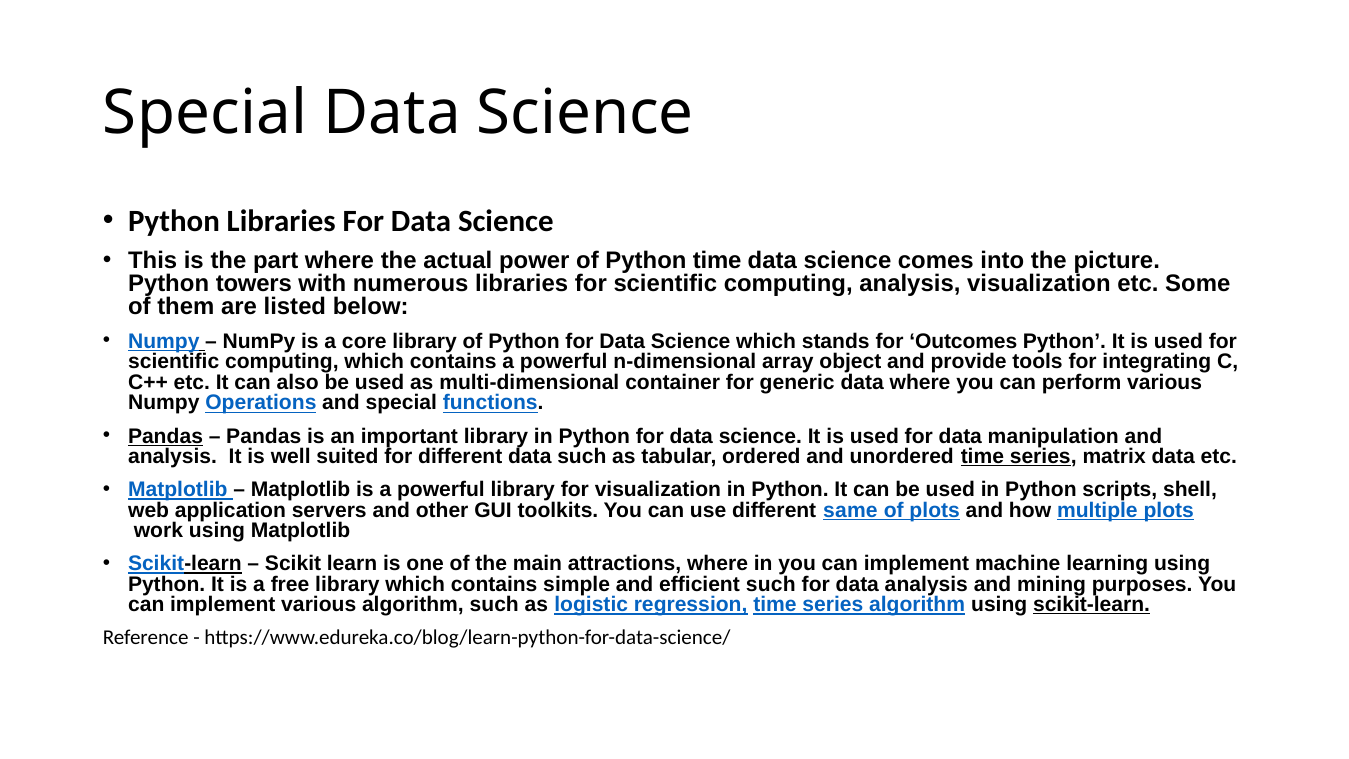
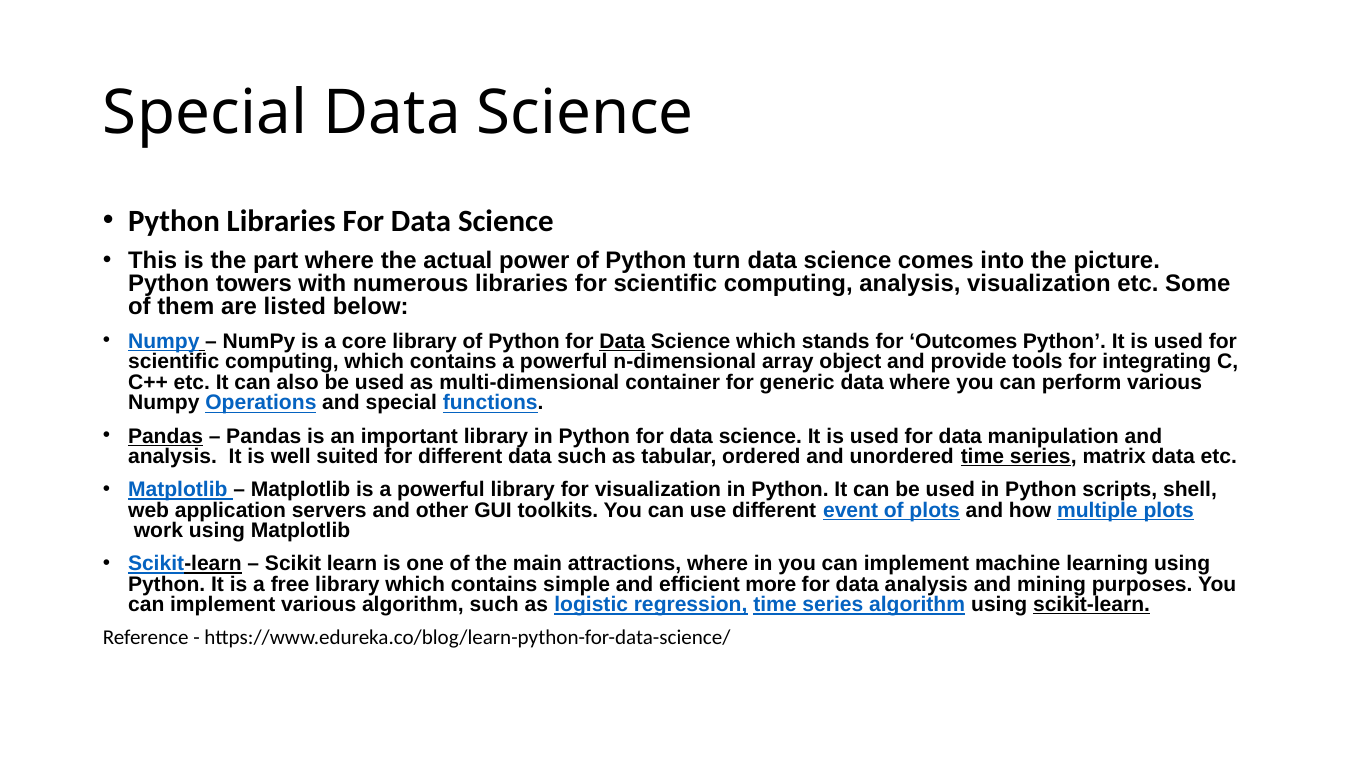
Python time: time -> turn (717, 260)
Data underline: none -> present (622, 341)
same: same -> event (851, 510)
efficient such: such -> more (771, 584)
